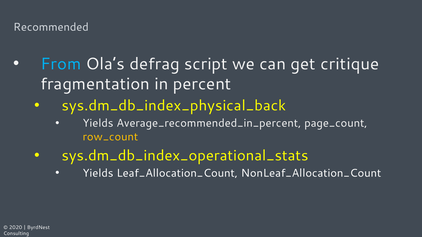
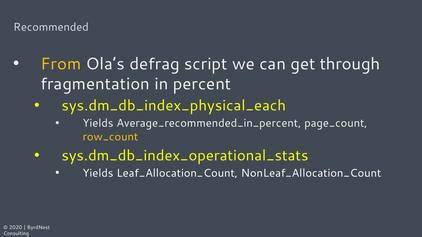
From colour: light blue -> yellow (61, 64)
critique: critique -> through (350, 64)
sys.dm_db_index_physical_back: sys.dm_db_index_physical_back -> sys.dm_db_index_physical_each (174, 106)
